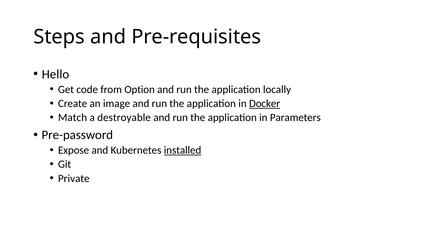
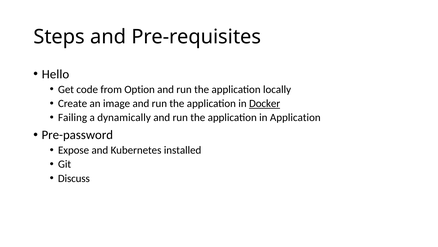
Match: Match -> Failing (73, 117)
destroyable: destroyable -> dynamically (124, 117)
in Parameters: Parameters -> Application (295, 117)
installed underline: present -> none (183, 150)
Private: Private -> Discuss (74, 178)
